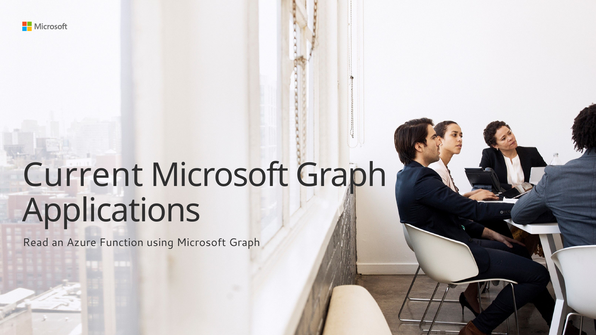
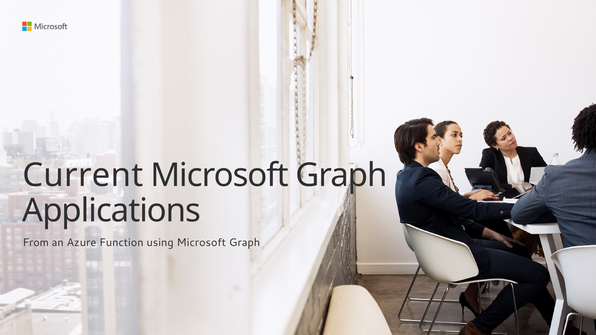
Read: Read -> From (36, 243)
